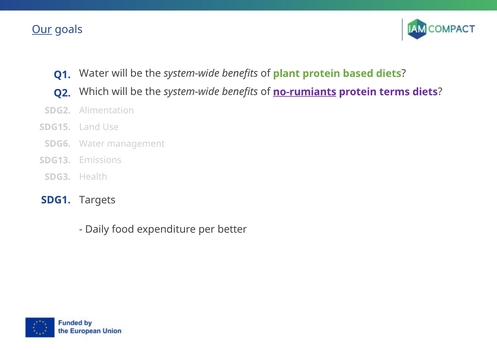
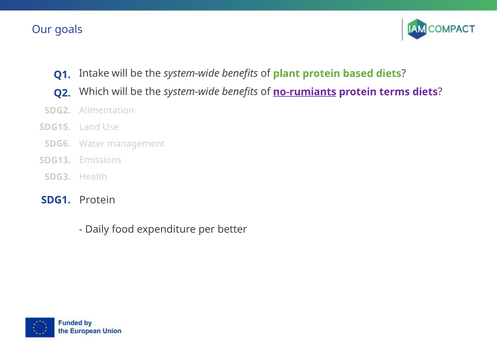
Our underline: present -> none (42, 30)
Q1 Water: Water -> Intake (94, 74)
SDG1 Targets: Targets -> Protein (97, 200)
